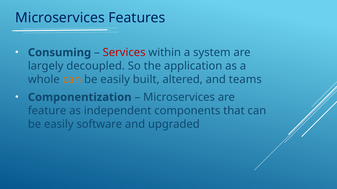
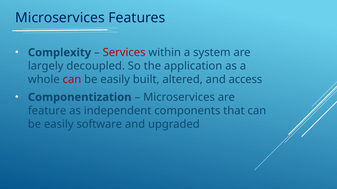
Consuming: Consuming -> Complexity (60, 53)
can colour: orange -> red (72, 80)
teams: teams -> access (245, 80)
